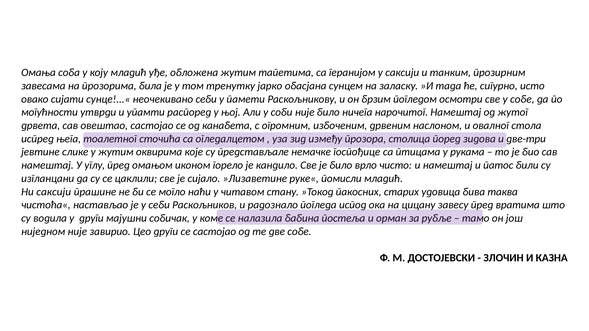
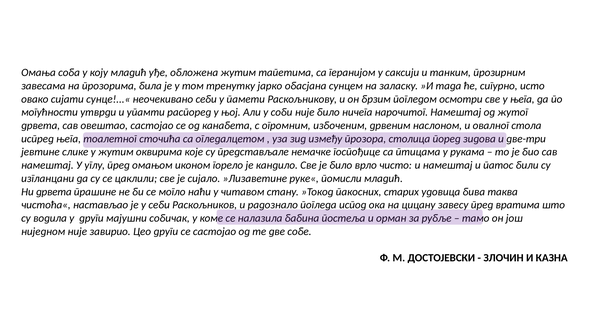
у собе: собе -> њега (522, 99)
Ни саксији: саксији -> дрвета (54, 192)
